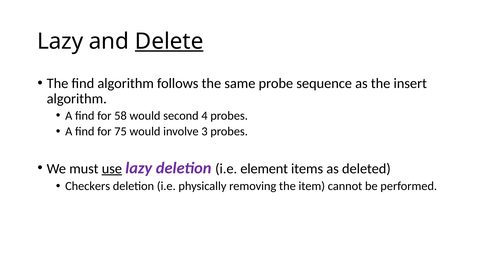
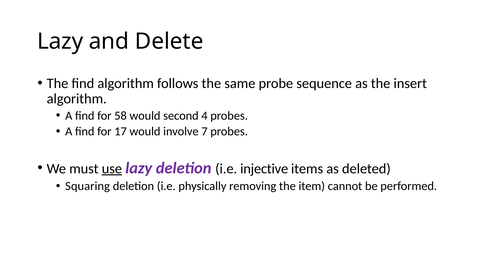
Delete underline: present -> none (169, 41)
75: 75 -> 17 (121, 131)
3: 3 -> 7 (204, 131)
element: element -> injective (264, 169)
Checkers: Checkers -> Squaring (88, 186)
